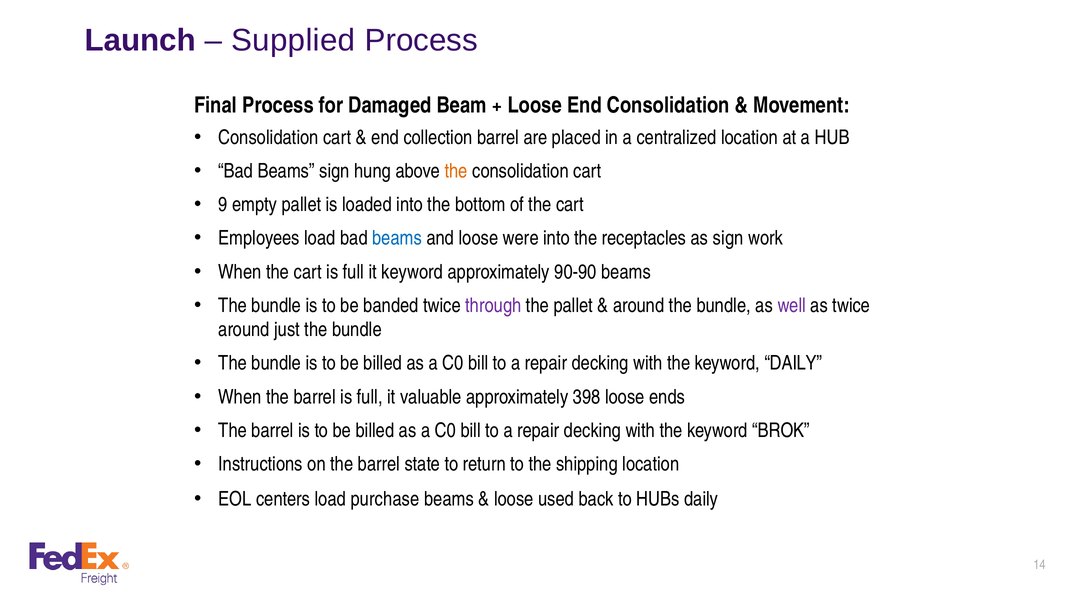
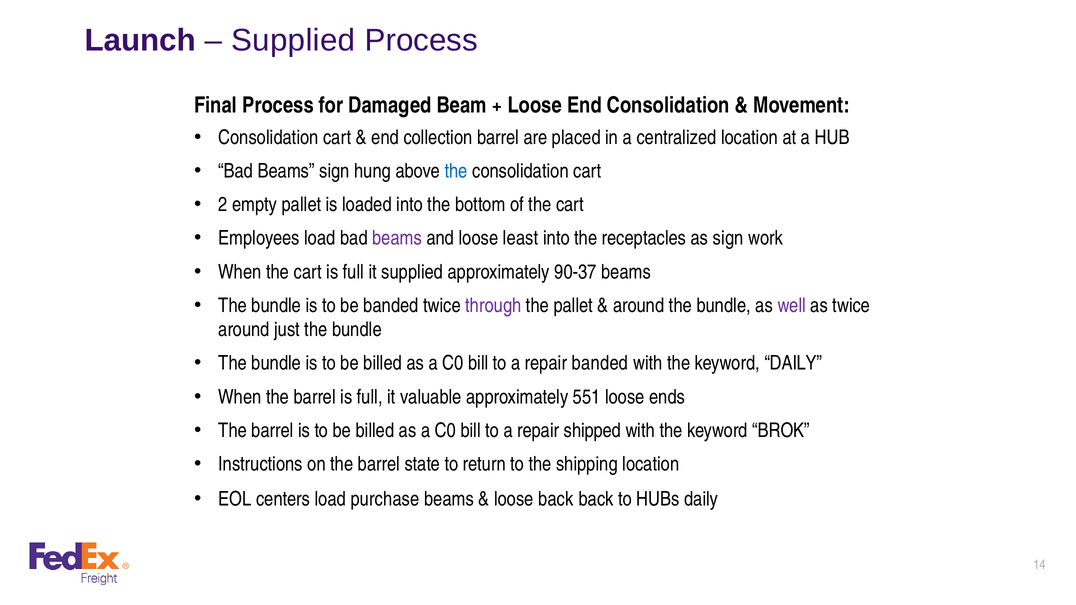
the colour: orange -> blue (456, 171)
9: 9 -> 2 (223, 205)
beams colour: blue -> purple (397, 238)
were: were -> least (521, 238)
it keyword: keyword -> supplied (412, 272)
90-90: 90-90 -> 90-37 (575, 272)
decking: decking -> banded (600, 363)
398: 398 -> 551 (587, 397)
decking: decking -> shipped (593, 431)
loose used: used -> back (556, 499)
